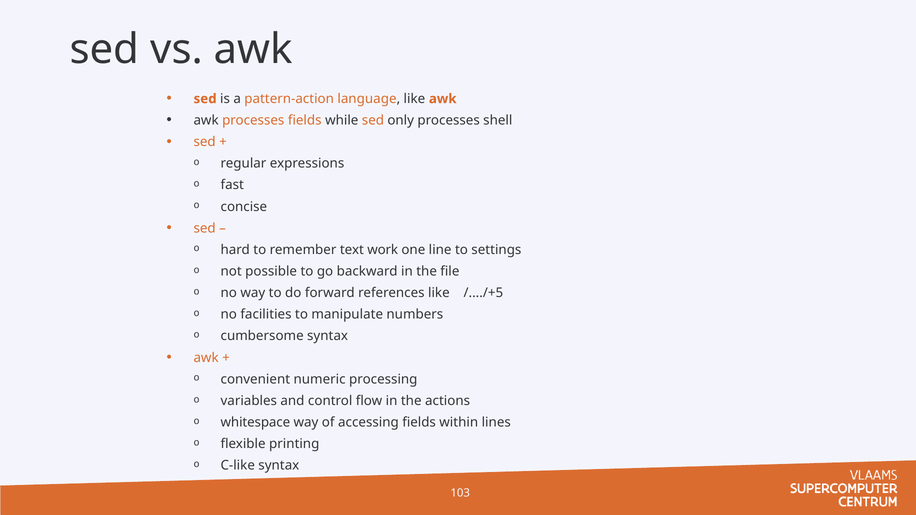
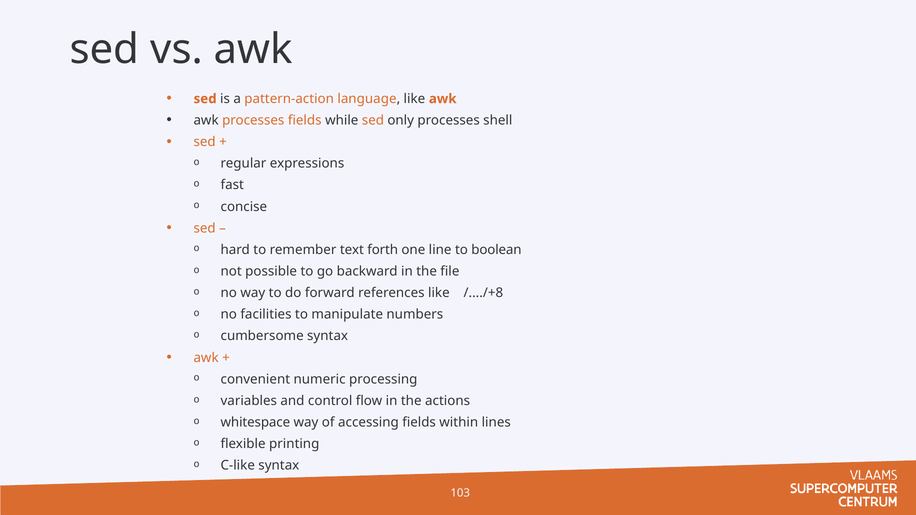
work: work -> forth (383, 250)
settings: settings -> boolean (496, 250)
/..../+5: /..../+5 -> /..../+8 (483, 293)
